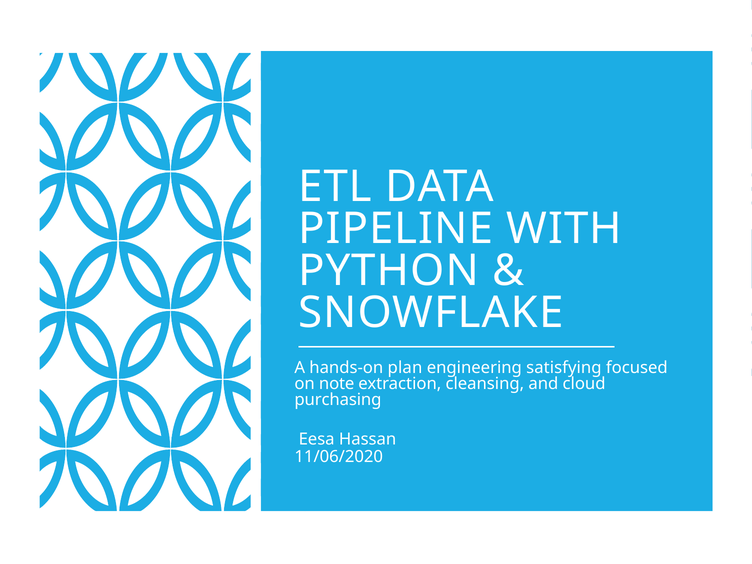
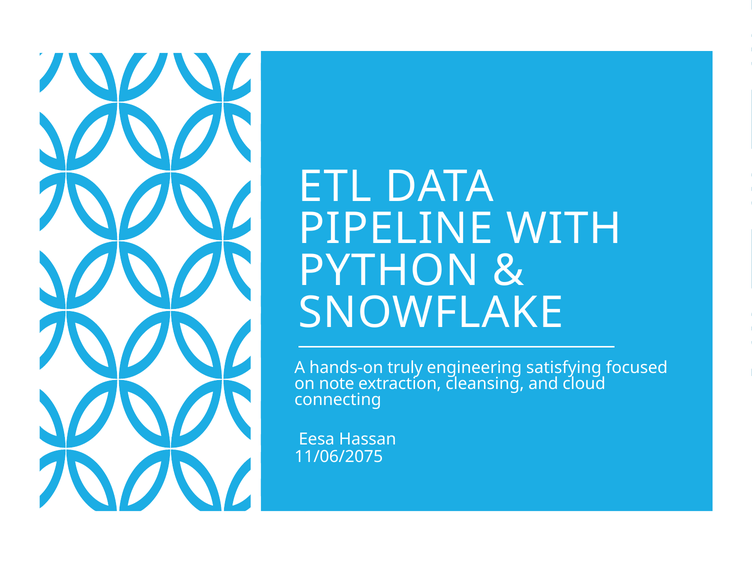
plan: plan -> truly (405, 368)
purchasing: purchasing -> connecting (338, 400)
11/06/2020: 11/06/2020 -> 11/06/2075 (339, 457)
